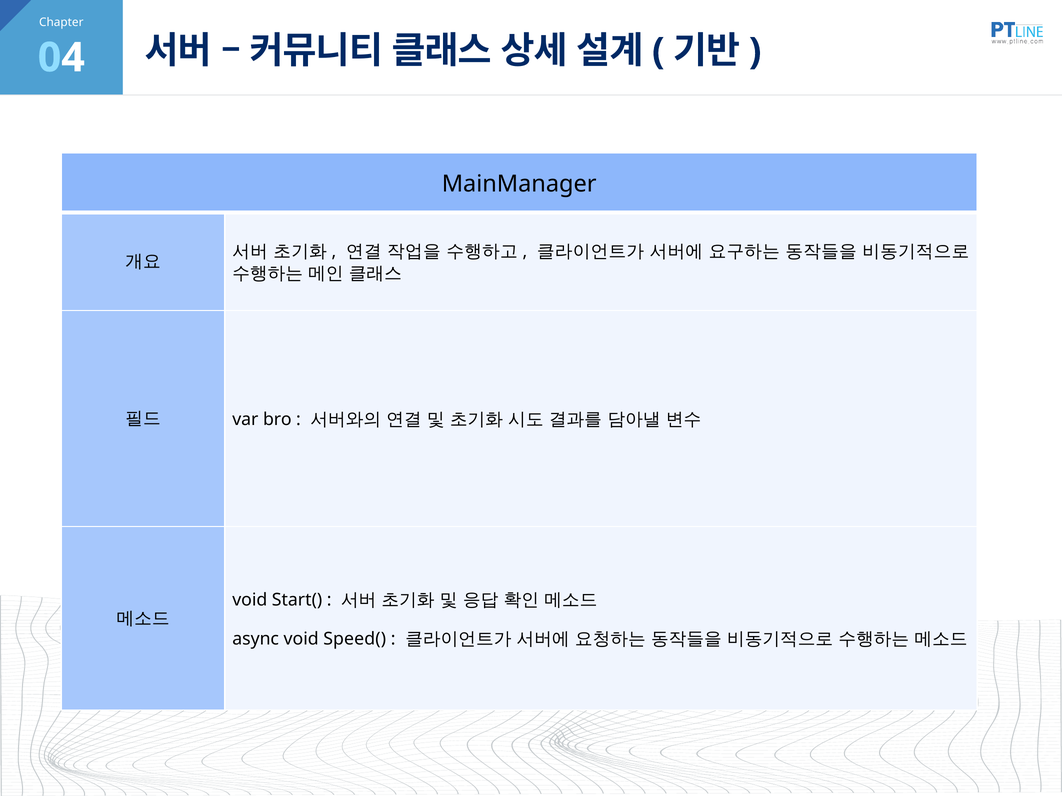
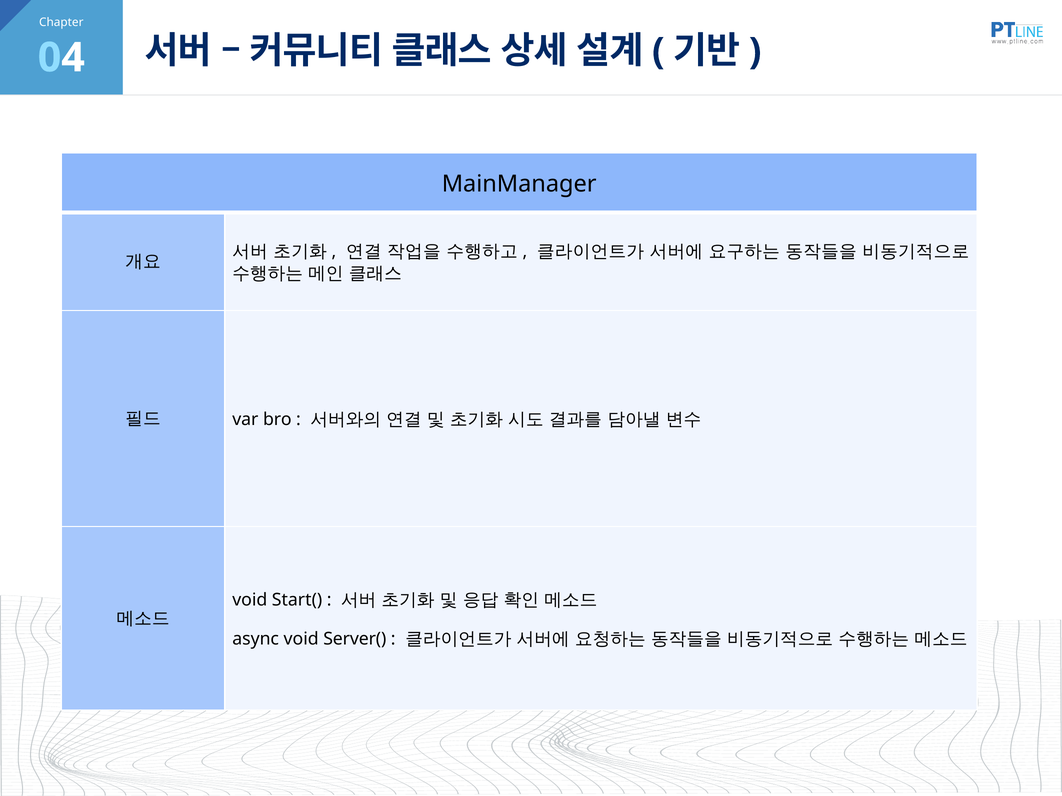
Speed(: Speed( -> Server( (355, 639)
